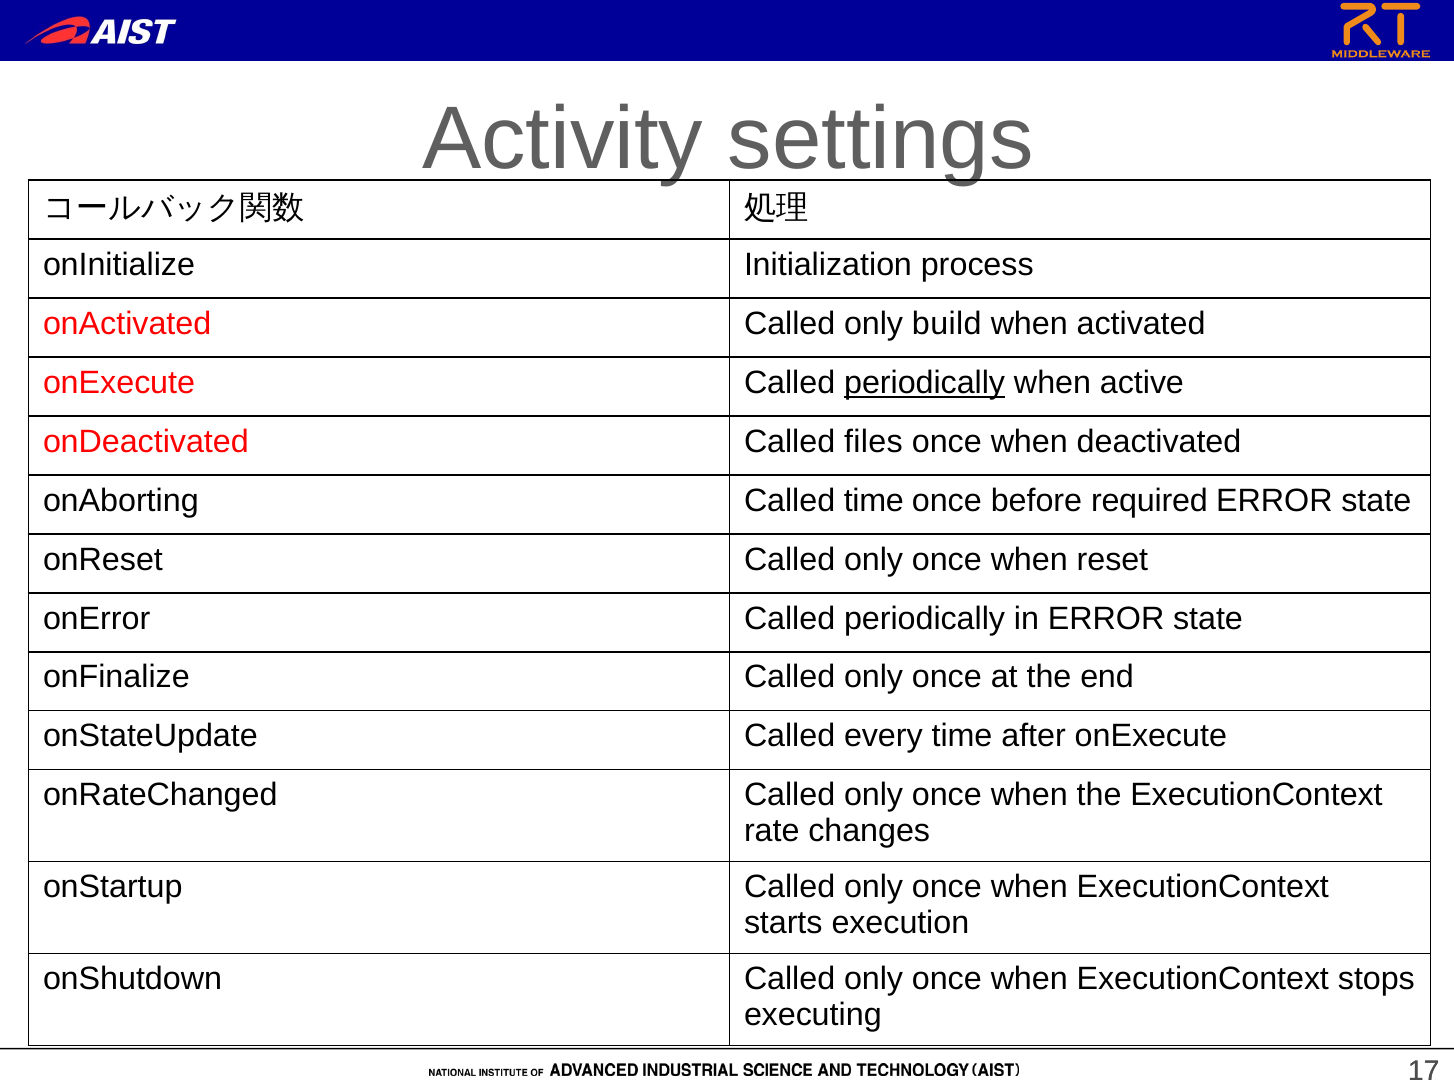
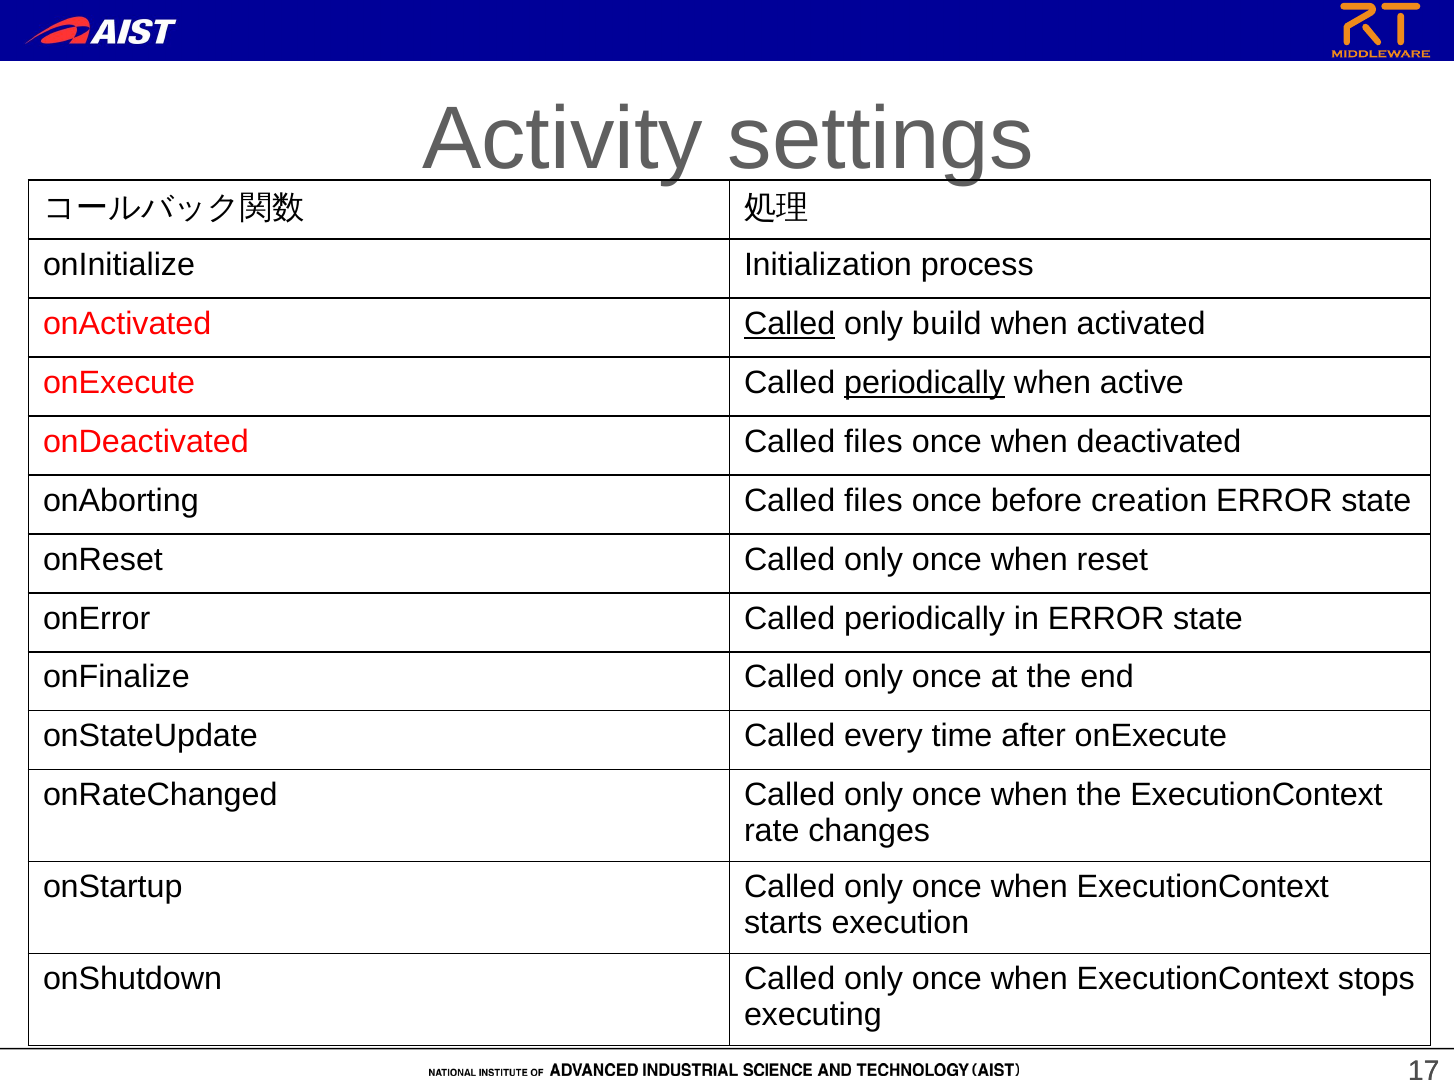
Called underline: none -> present (790, 324)
onAborting Called time: time -> files (873, 501)
required: required -> creation (1149, 501)
